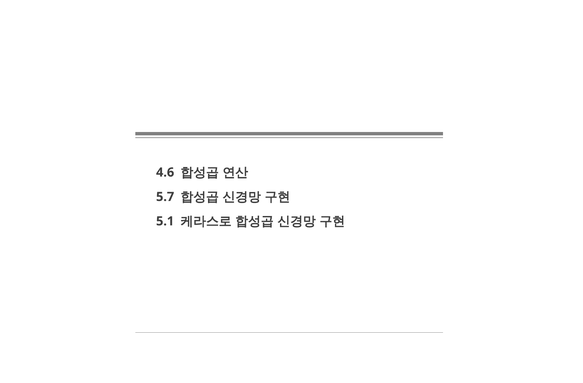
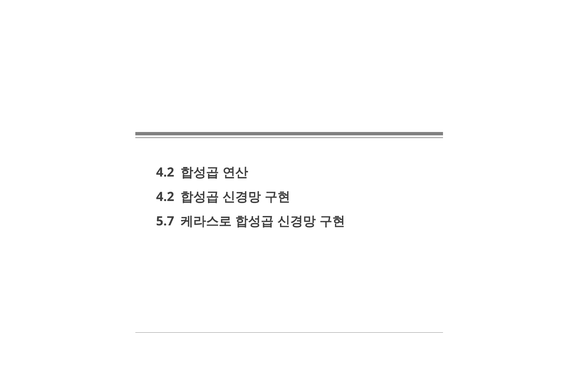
4.6: 4.6 -> 4.2 (165, 172)
5.7: 5.7 -> 4.2 (165, 197)
5.1: 5.1 -> 5.7 (165, 221)
